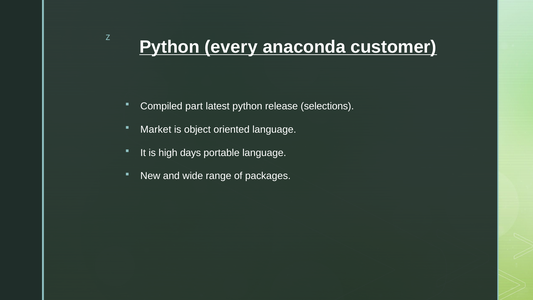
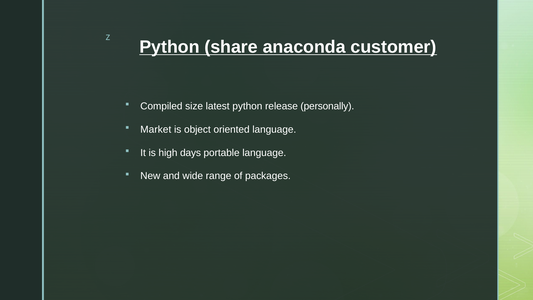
every: every -> share (231, 47)
part: part -> size (194, 106)
selections: selections -> personally (327, 106)
